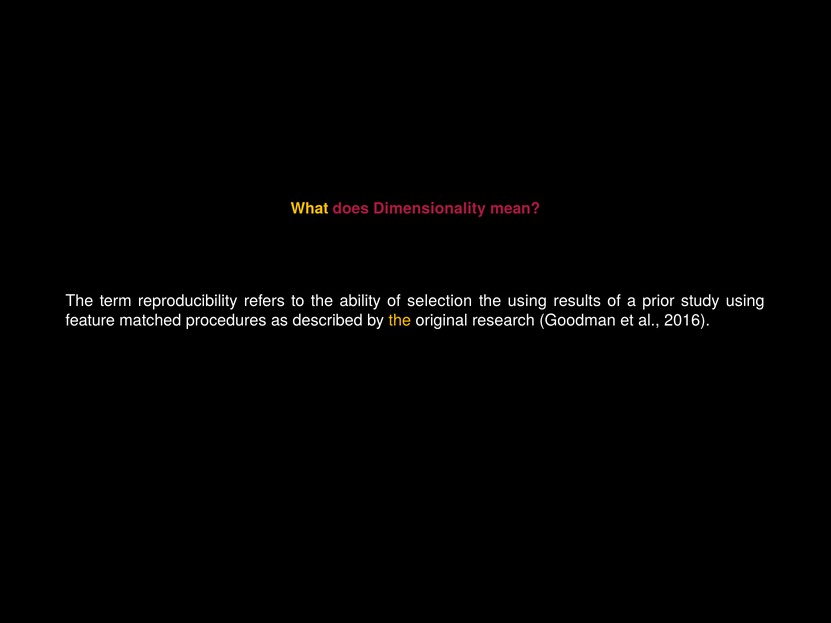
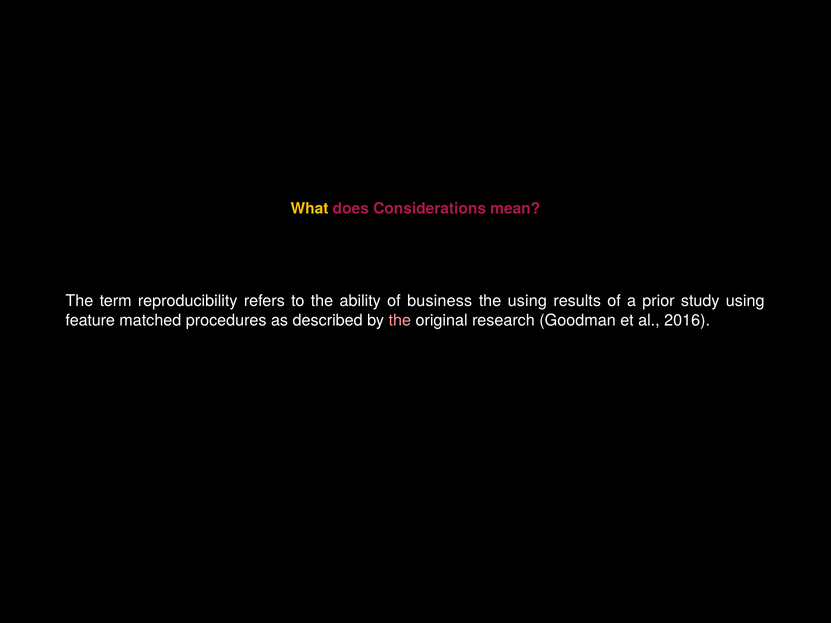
Dimensionality: Dimensionality -> Considerations (430, 209)
selection: selection -> business (440, 301)
the colour: yellow -> pink (400, 321)
